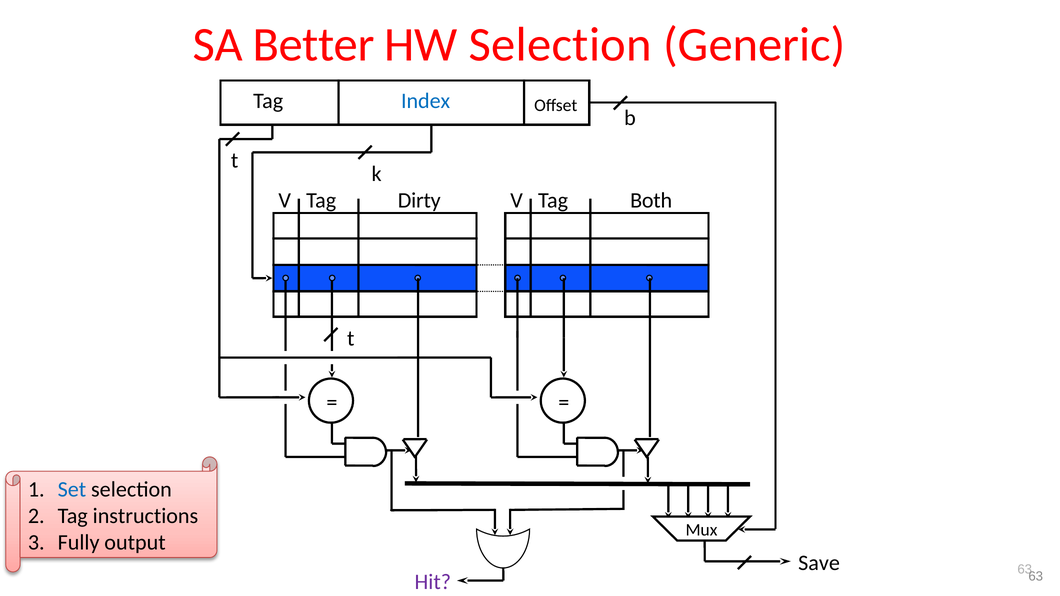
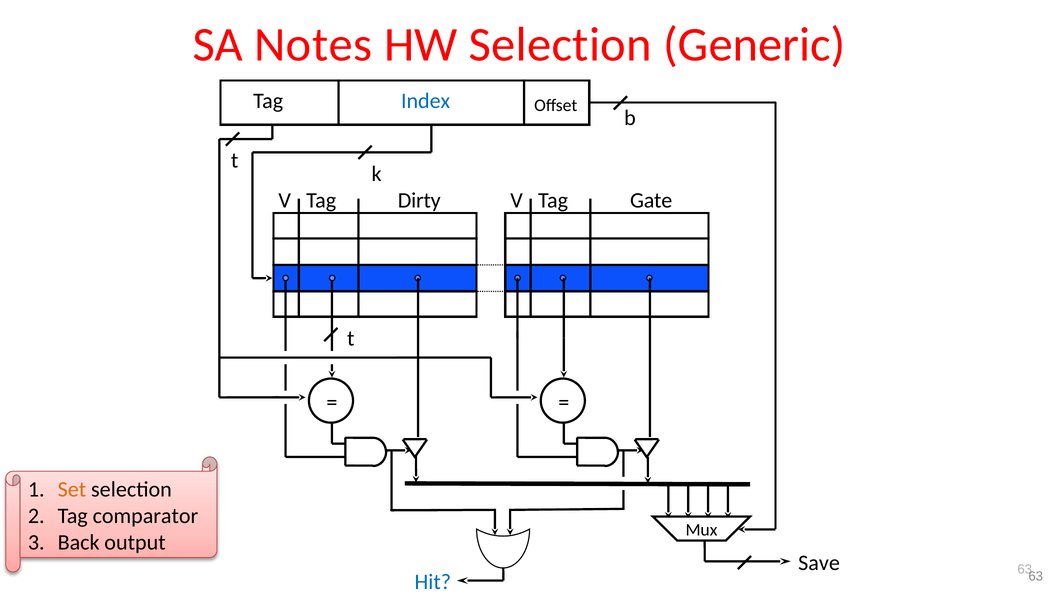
Better: Better -> Notes (313, 45)
Both: Both -> Gate (651, 200)
Set colour: blue -> orange (72, 490)
instructions: instructions -> comparator (145, 516)
Fully: Fully -> Back (79, 543)
Hit colour: purple -> blue (433, 582)
